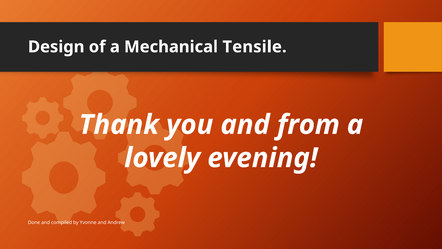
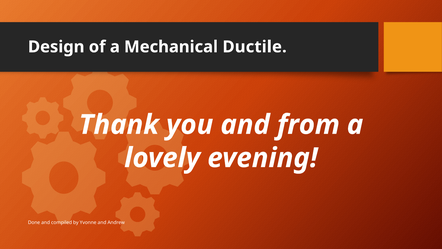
Tensile: Tensile -> Ductile (255, 47)
